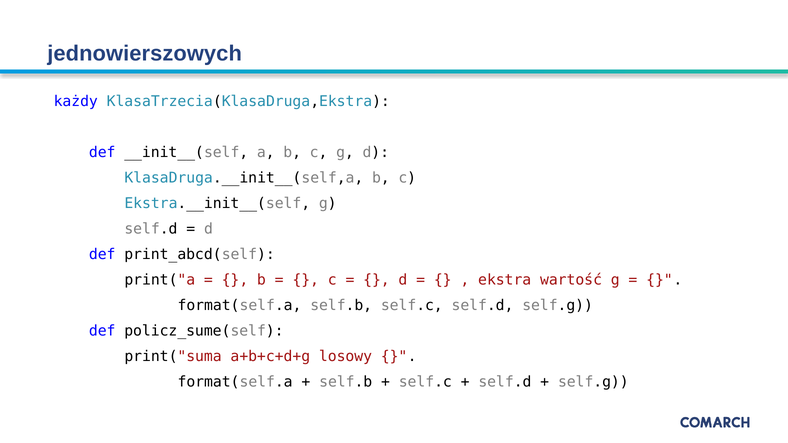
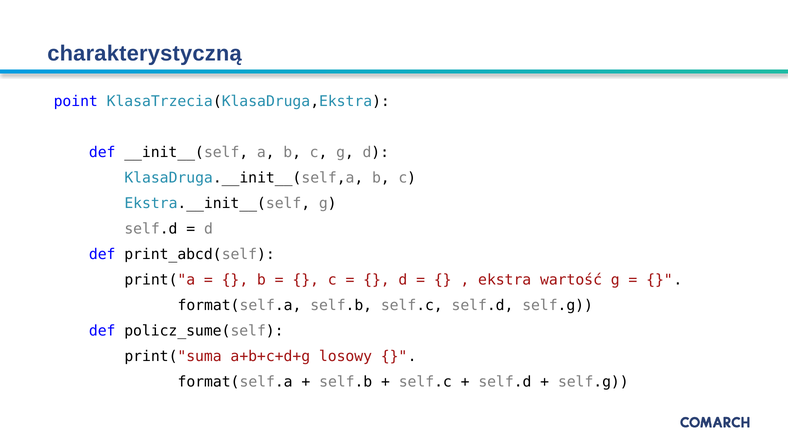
jednowierszowych: jednowierszowych -> charakterystyczną (145, 54)
każdy: każdy -> point (76, 101)
